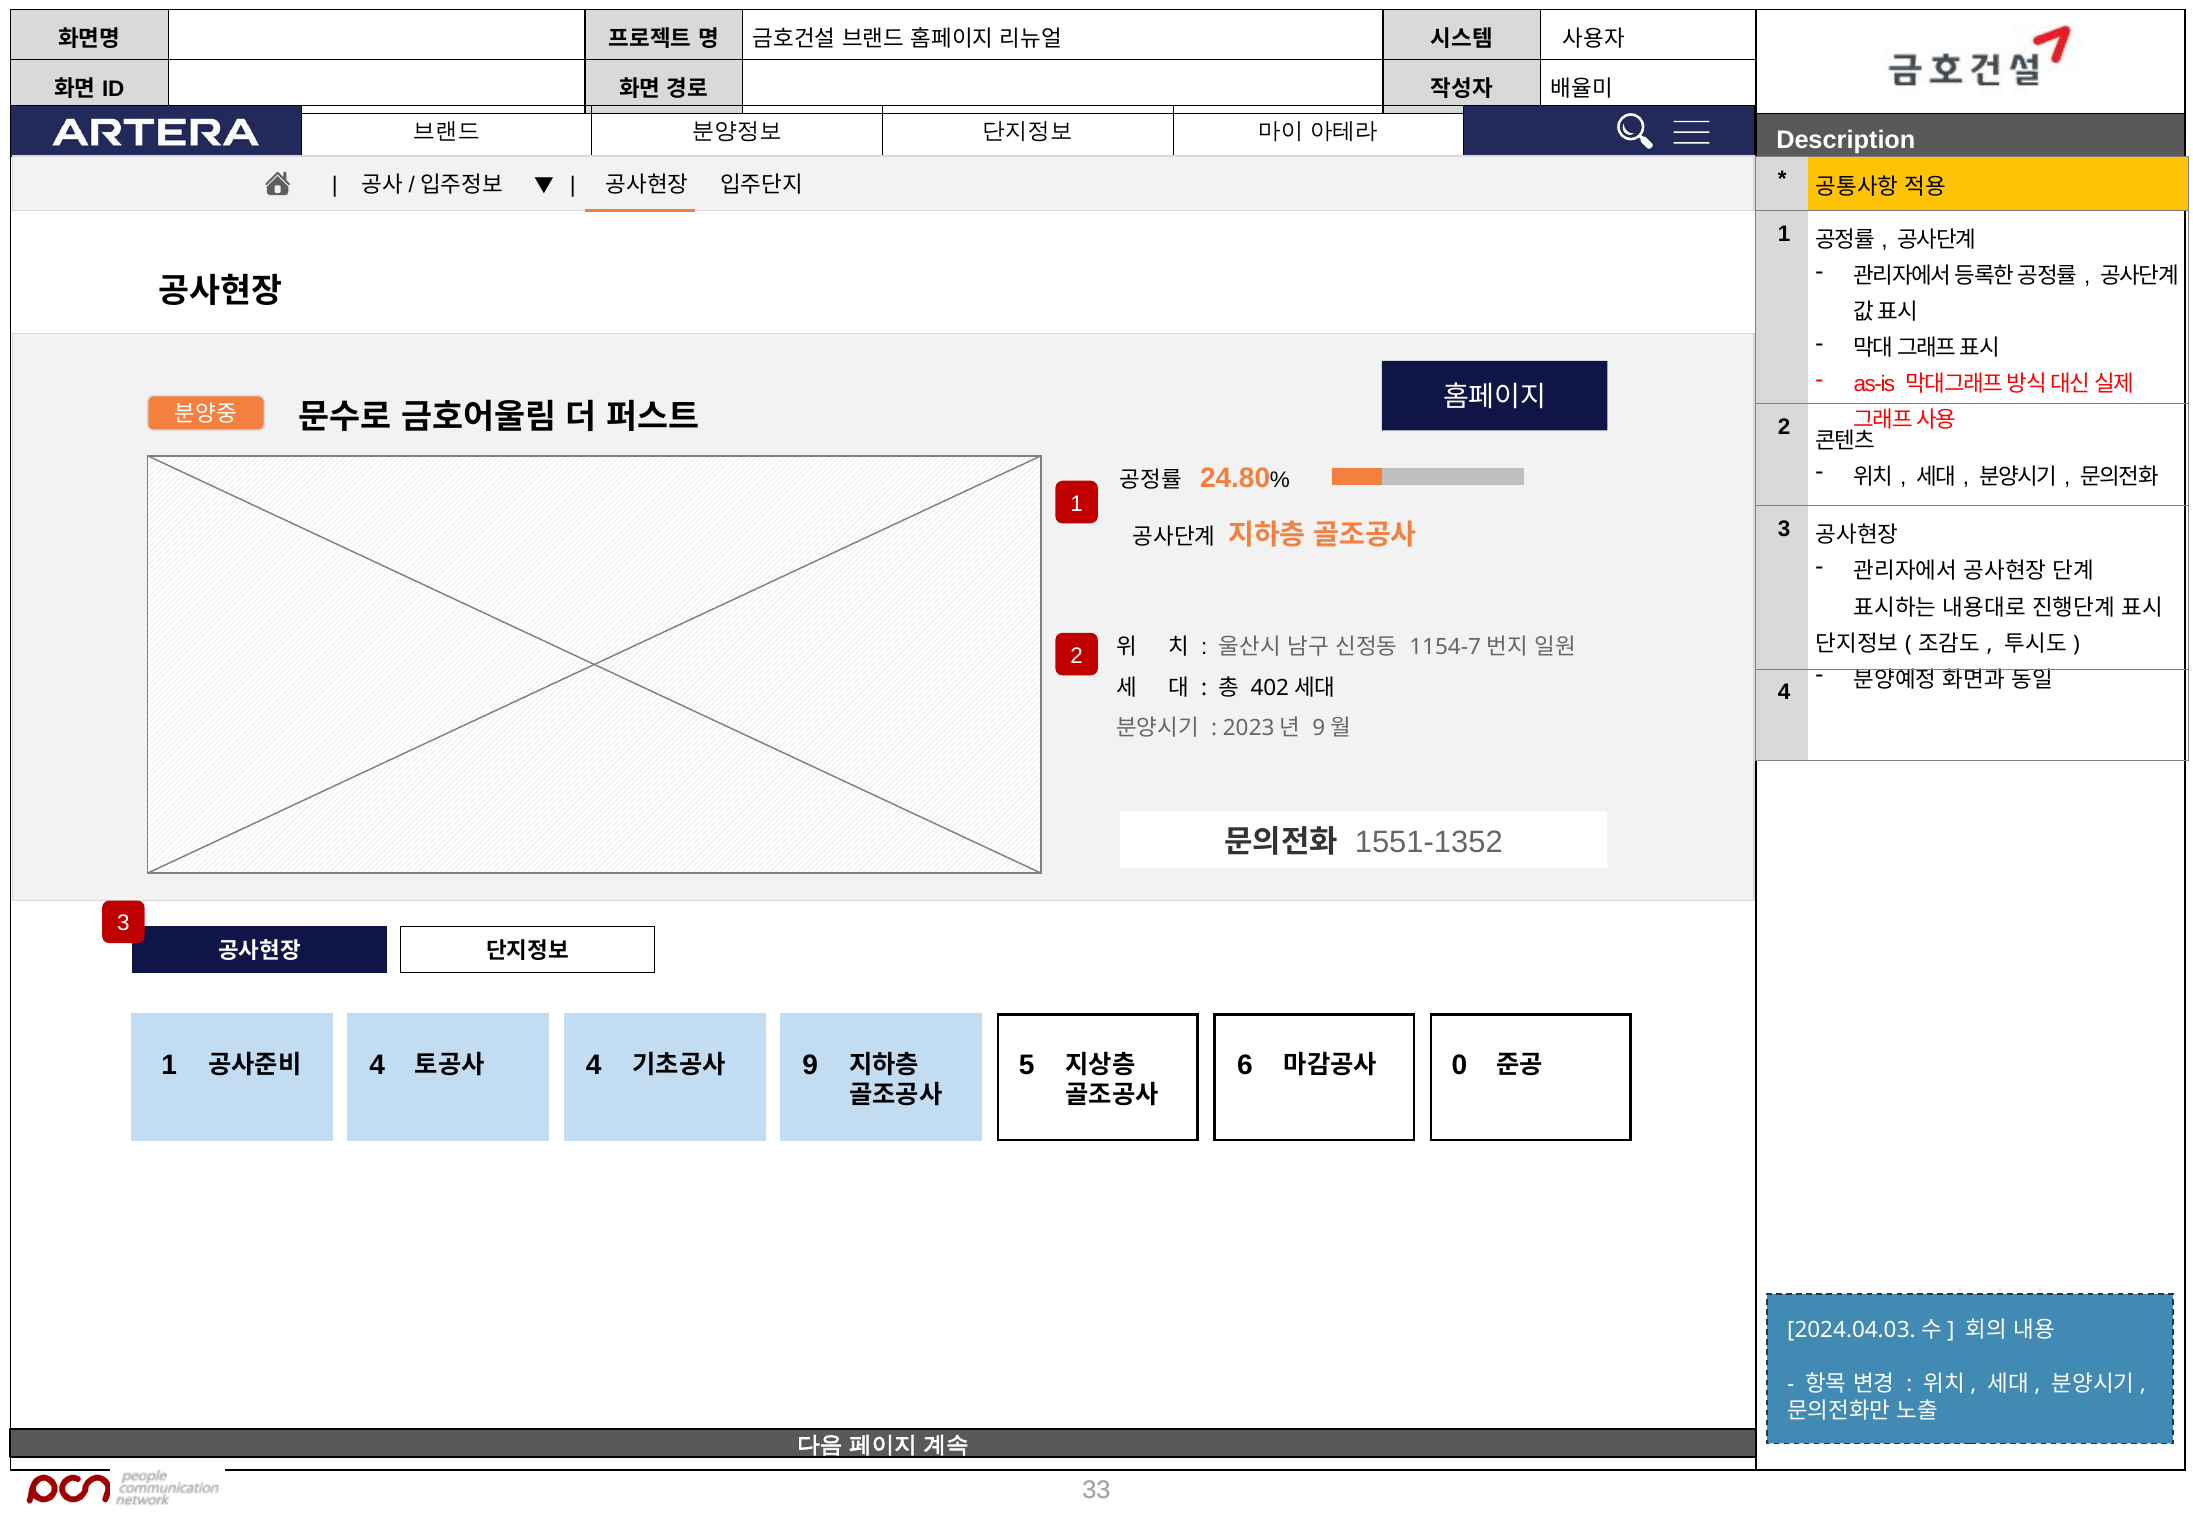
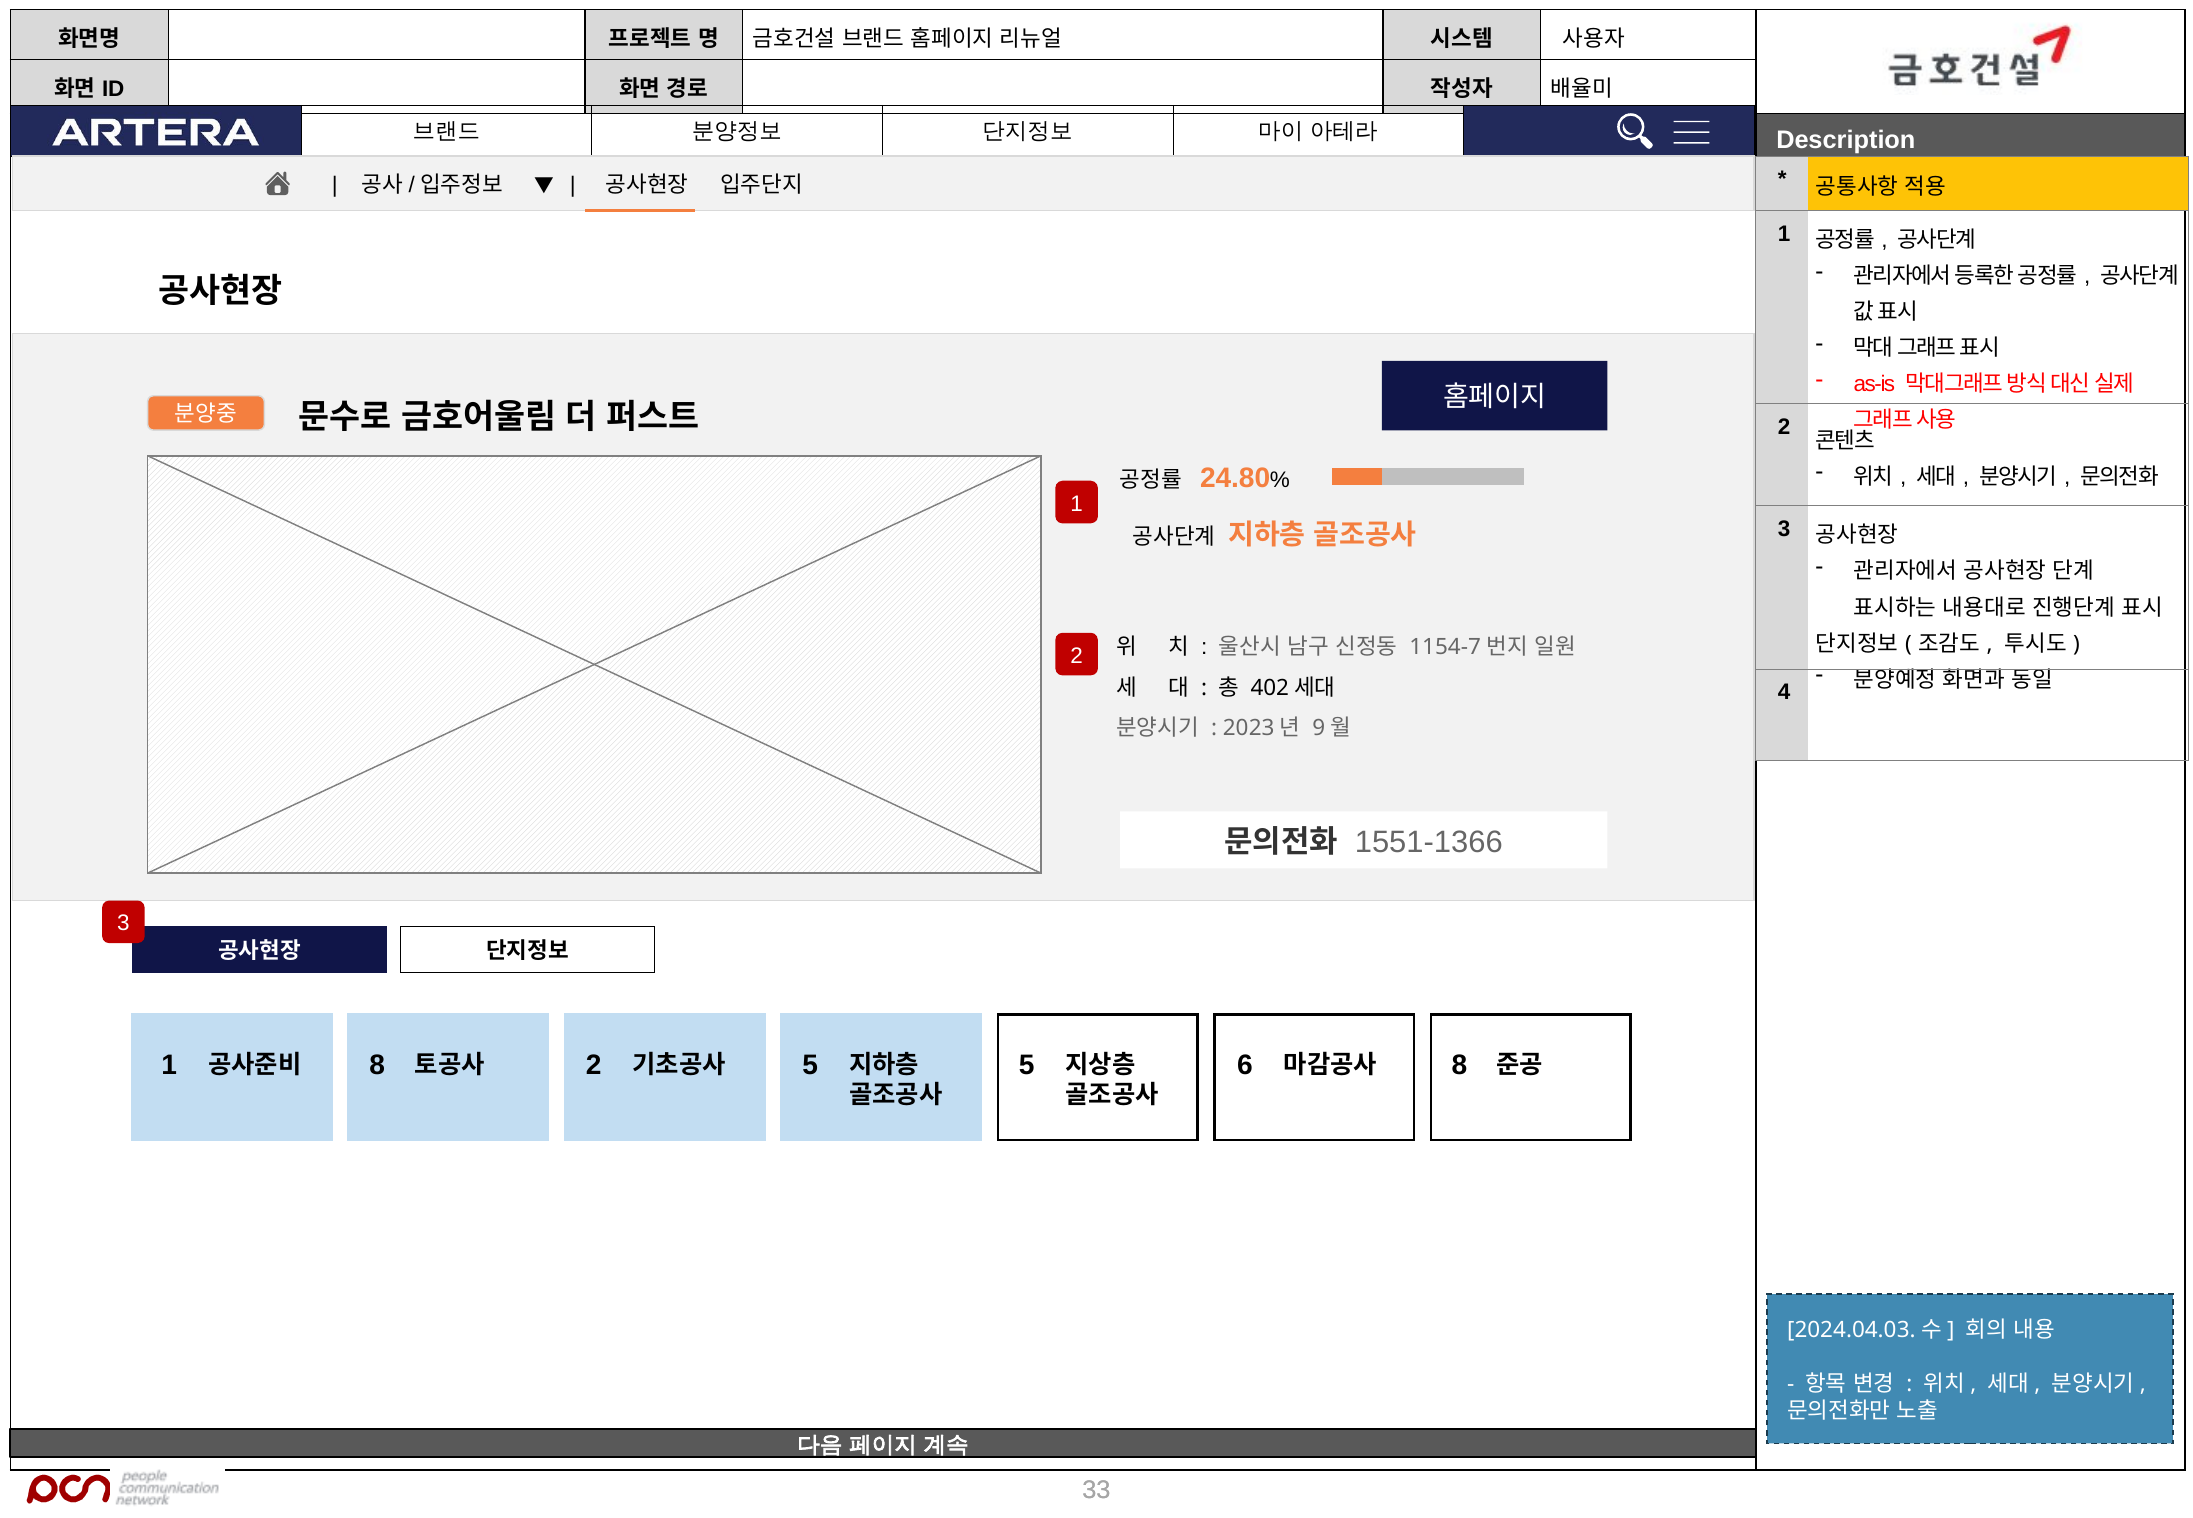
1551-1352: 1551-1352 -> 1551-1366 (1429, 842)
4: 4 -> 8 (377, 1065)
4: 4 -> 2 (594, 1065)
9: 9 -> 5 (810, 1065)
0: 0 -> 8 (1460, 1065)
